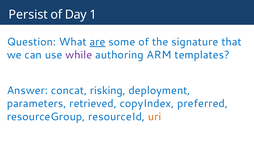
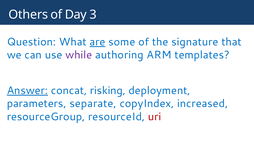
Persist: Persist -> Others (28, 15)
1: 1 -> 3 (93, 15)
Answer underline: none -> present (27, 90)
retrieved: retrieved -> separate (93, 103)
preferred: preferred -> increased (203, 103)
uri colour: orange -> red (155, 117)
